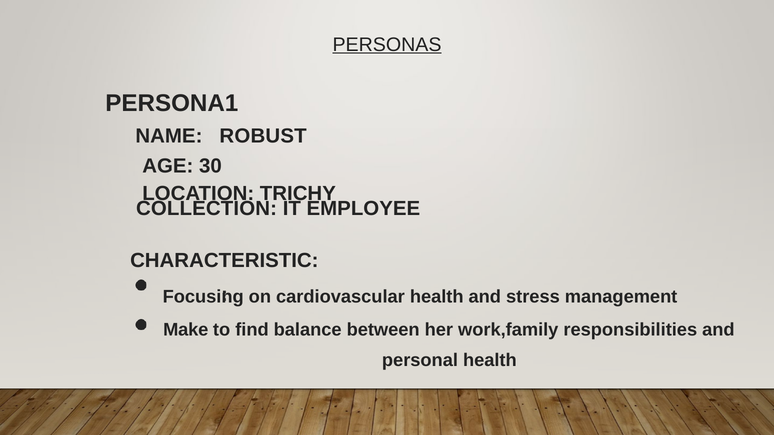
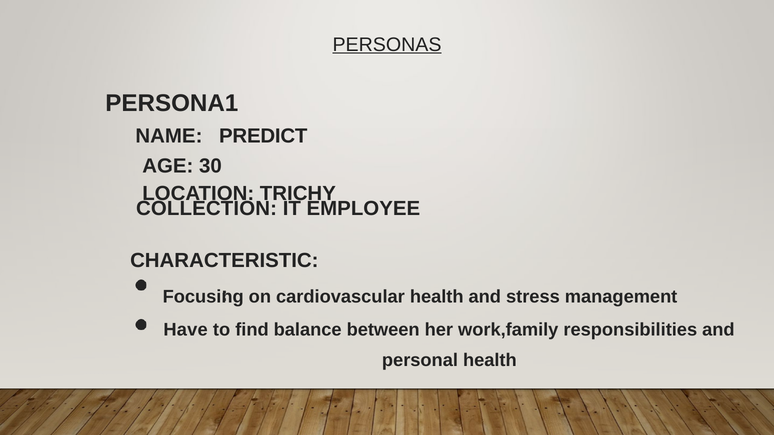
ROBUST: ROBUST -> PREDICT (263, 136)
Make: Make -> Have (186, 330)
